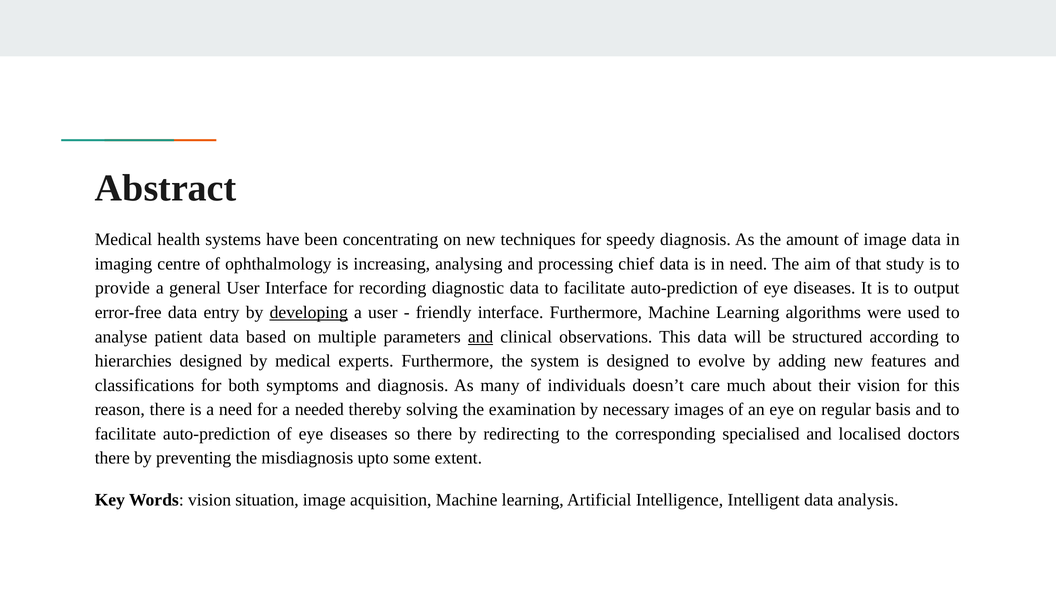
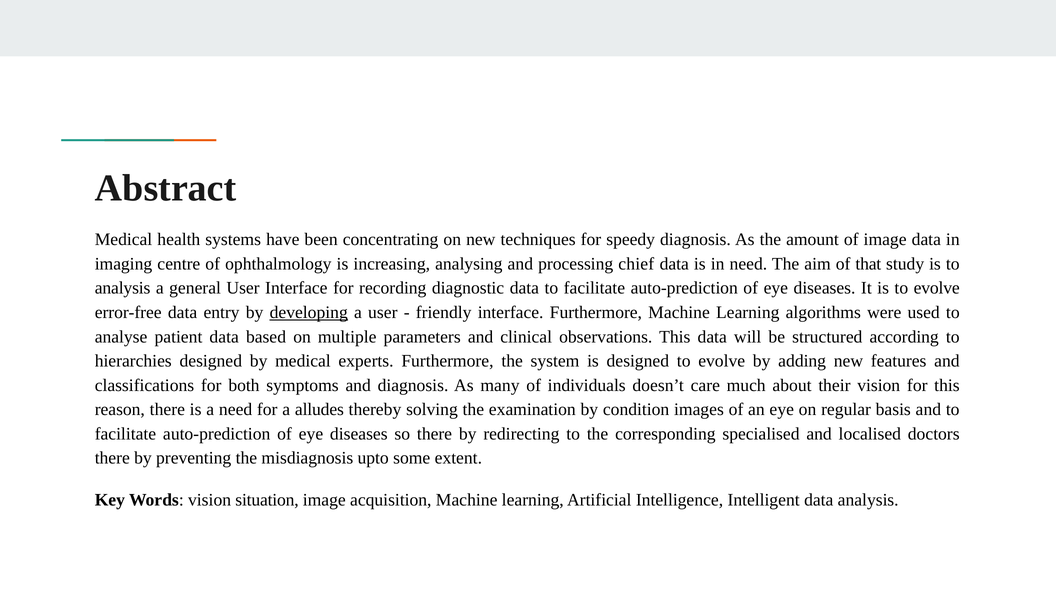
provide: provide -> analysis (123, 288)
is to output: output -> evolve (937, 288)
and underline: present -> none (481, 337)
needed: needed -> alludes (319, 410)
necessary: necessary -> condition (636, 410)
